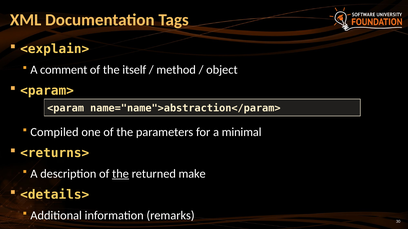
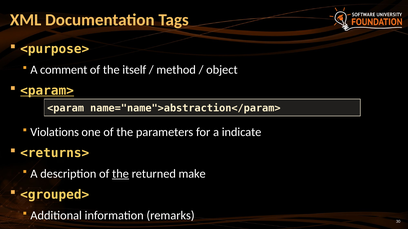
<explain>: <explain> -> <purpose> (55, 49)
<param> underline: none -> present (47, 91)
Compiled: Compiled -> Violations (55, 132)
minimal: minimal -> indicate (242, 132)
<details>: <details> -> <grouped> (55, 195)
